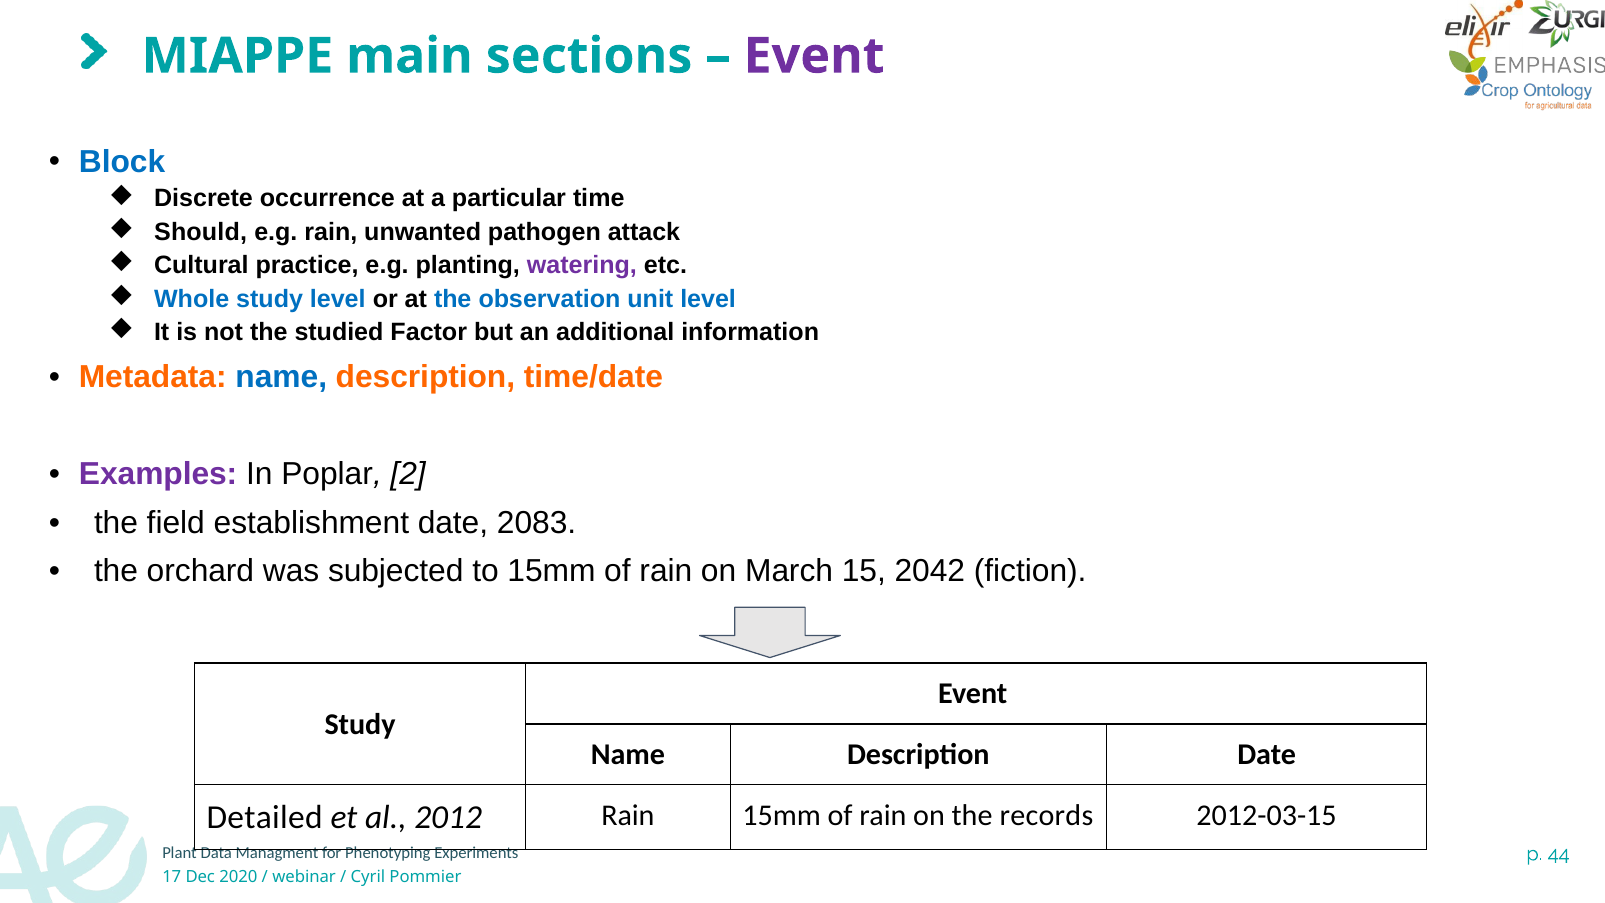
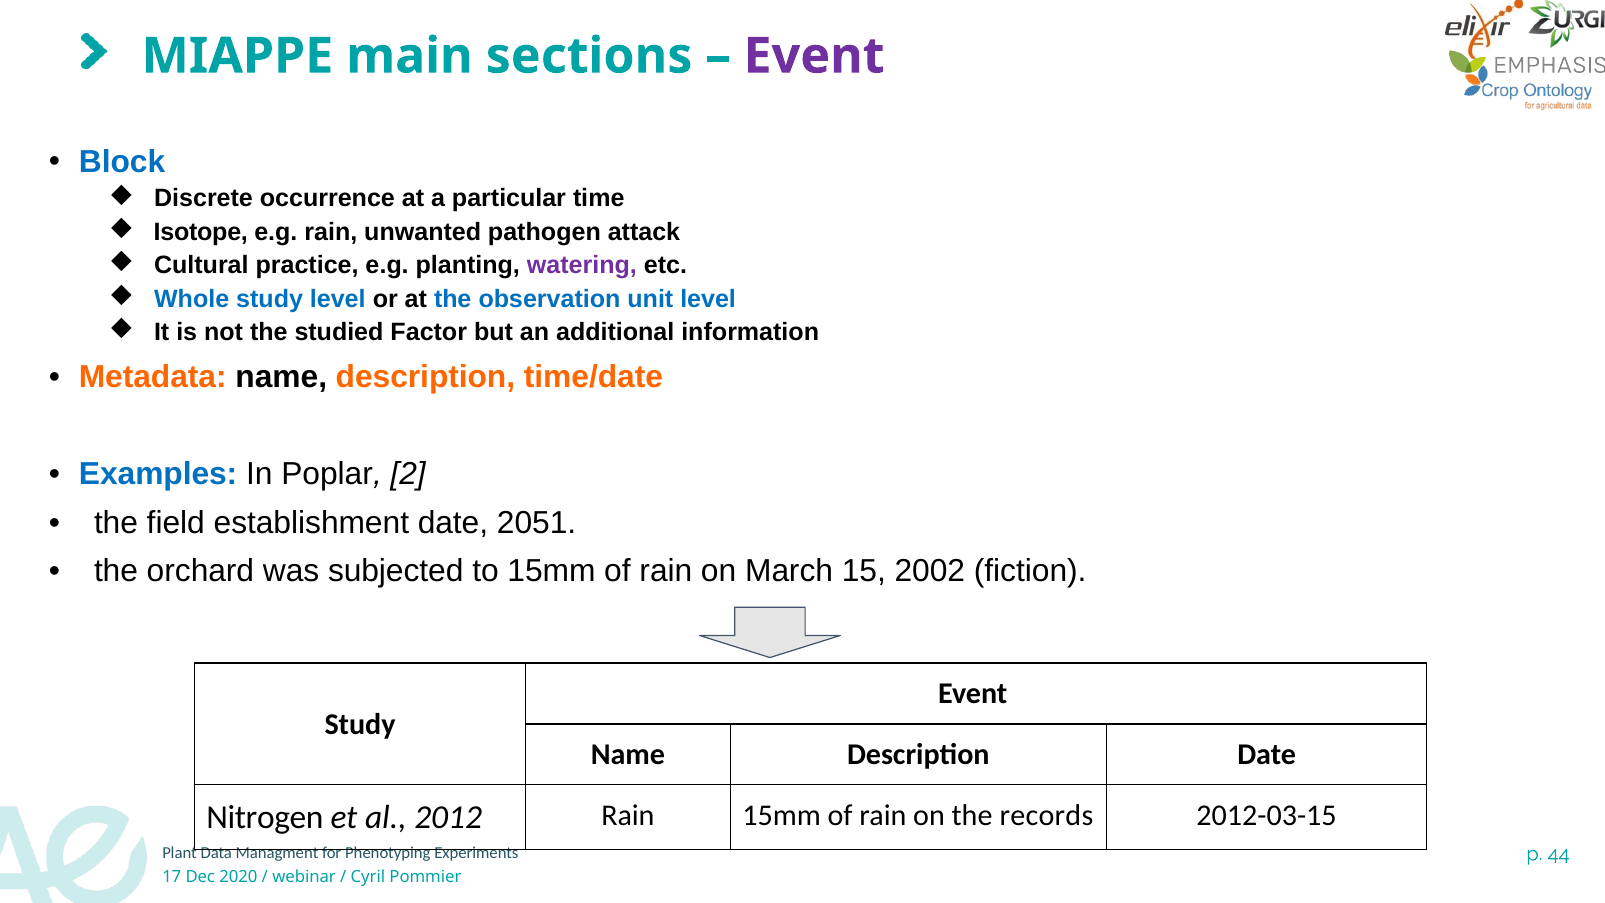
Should: Should -> Isotope (201, 232)
name colour: blue -> black (281, 377)
Examples colour: purple -> blue (158, 474)
2083: 2083 -> 2051 (537, 523)
2042: 2042 -> 2002 (930, 571)
Detailed: Detailed -> Nitrogen (265, 817)
